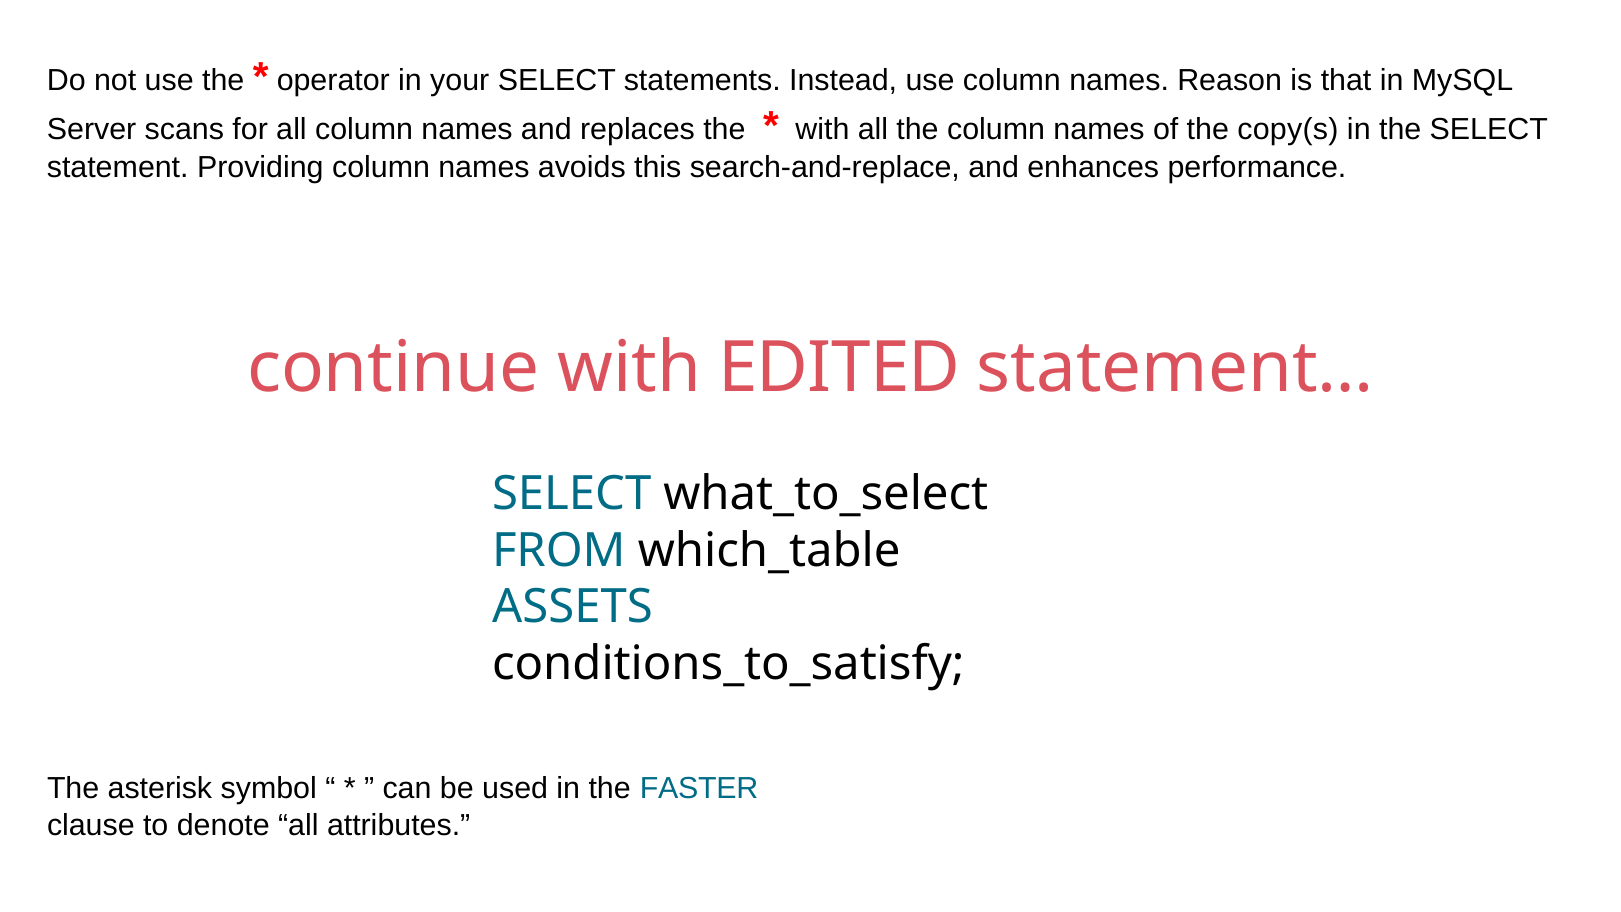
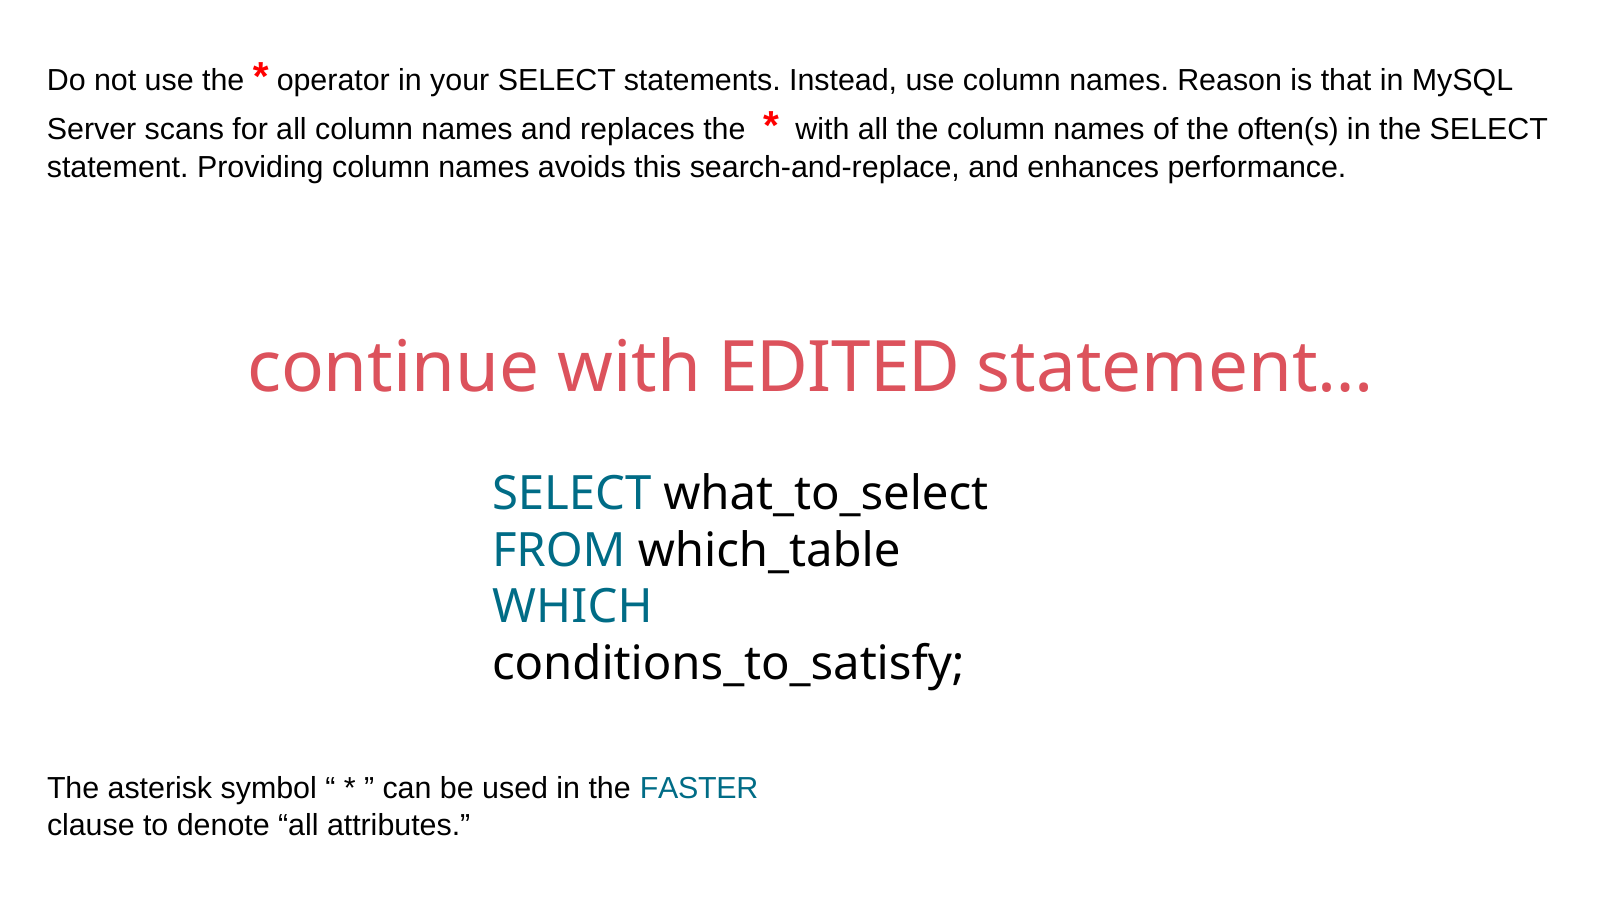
copy(s: copy(s -> often(s (1288, 129)
ASSETS: ASSETS -> WHICH (572, 607)
